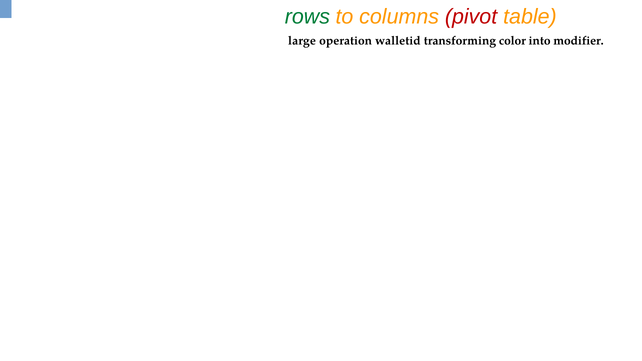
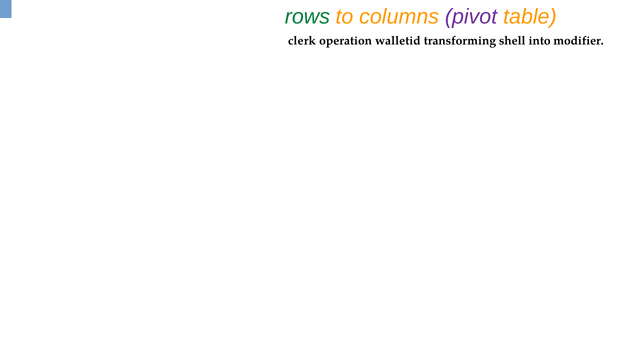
pivot colour: red -> purple (471, 17)
large: large -> clerk (302, 41)
color: color -> shell (512, 41)
